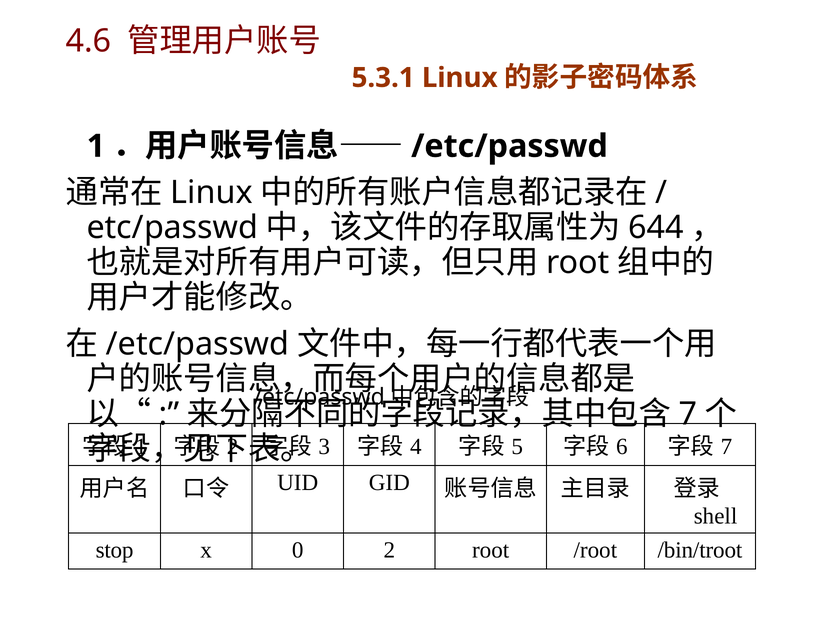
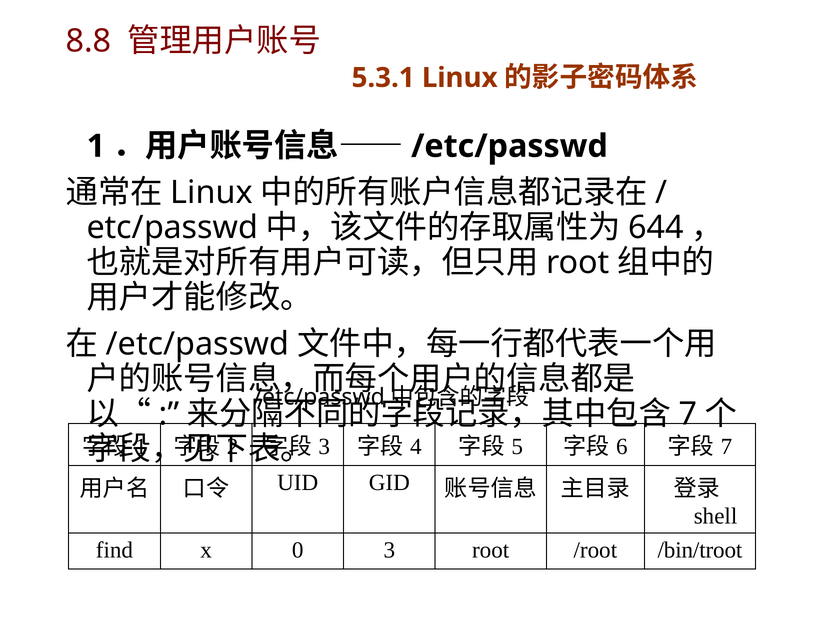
4.6: 4.6 -> 8.8 (89, 41)
stop: stop -> find (114, 549)
0 2: 2 -> 3 (389, 549)
